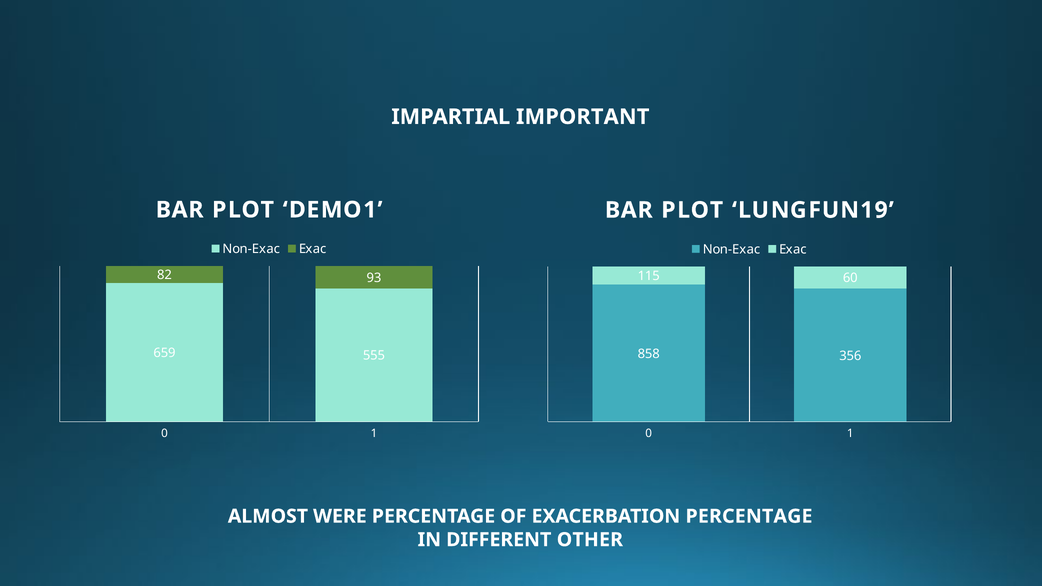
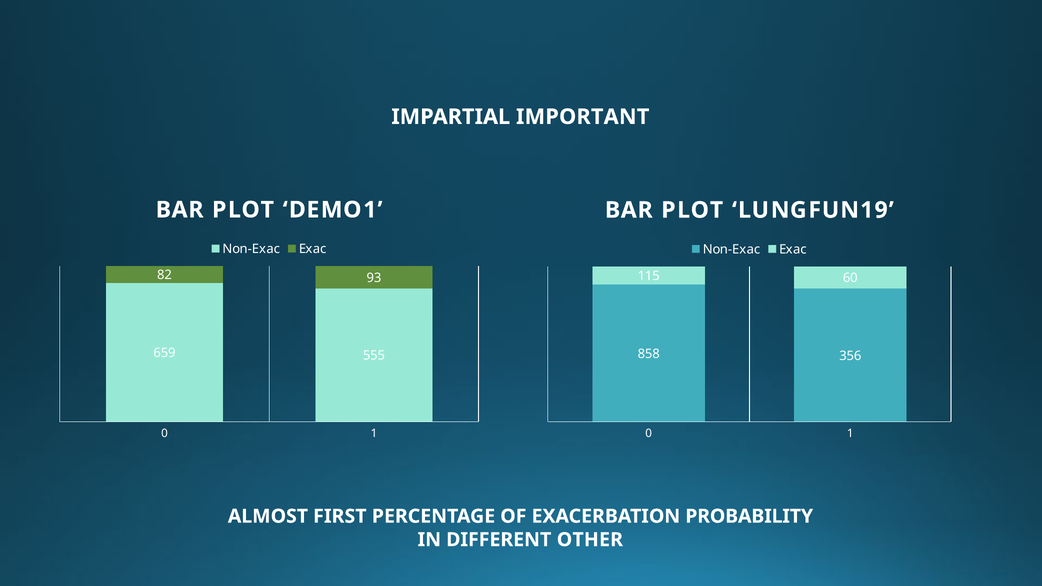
WERE: WERE -> FIRST (340, 516)
EXACERBATION PERCENTAGE: PERCENTAGE -> PROBABILITY (749, 516)
